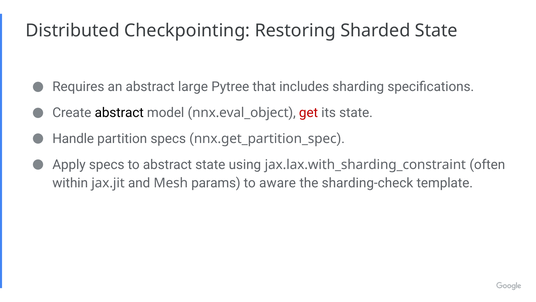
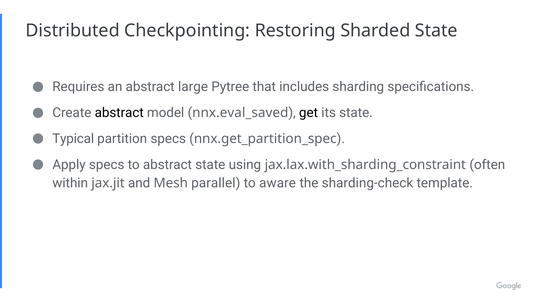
nnx.eval_object: nnx.eval_object -> nnx.eval_saved (240, 113)
get colour: red -> black (308, 113)
Handle: Handle -> Typical (73, 138)
params: params -> parallel (216, 183)
